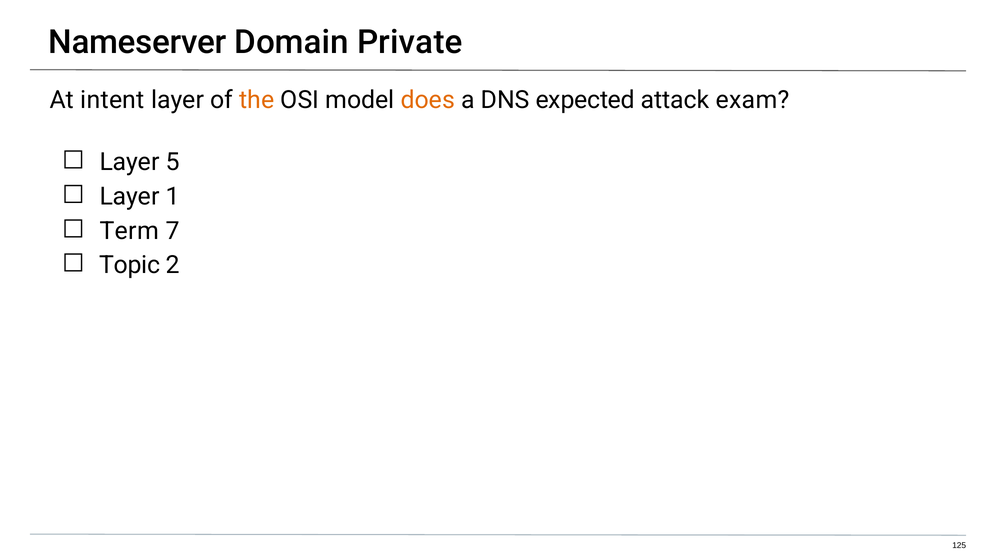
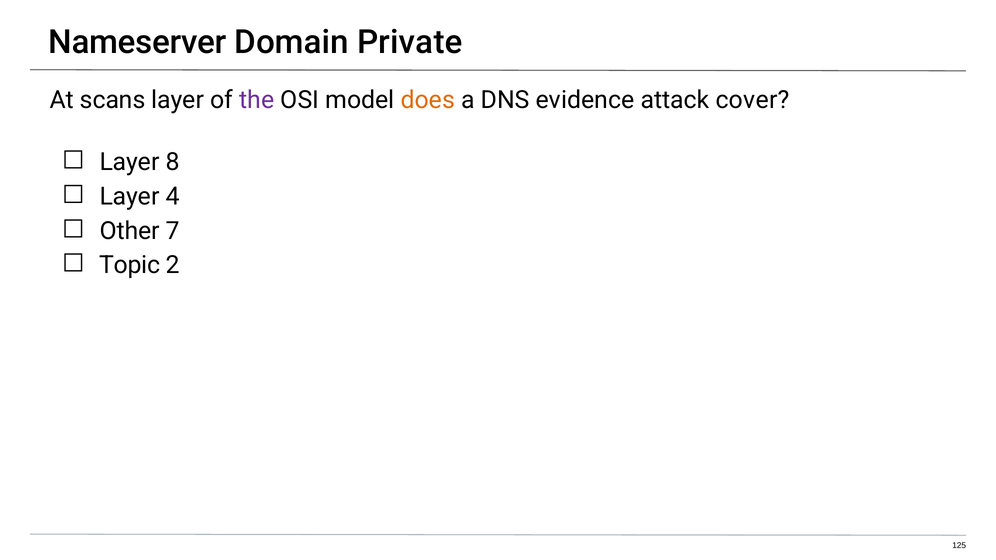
intent: intent -> scans (113, 100)
the colour: orange -> purple (257, 100)
expected: expected -> evidence (585, 100)
exam: exam -> cover (753, 100)
5: 5 -> 8 (173, 162)
1: 1 -> 4 (173, 197)
Term: Term -> Other (130, 231)
